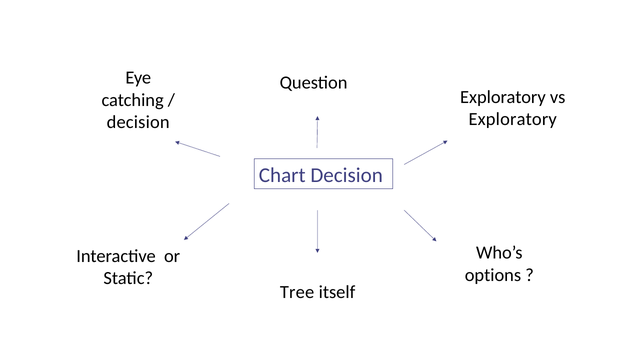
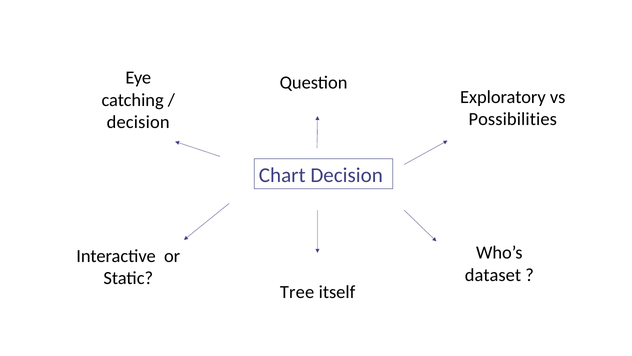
Exploratory: Exploratory -> Possibilities (513, 119)
options: options -> dataset (493, 275)
